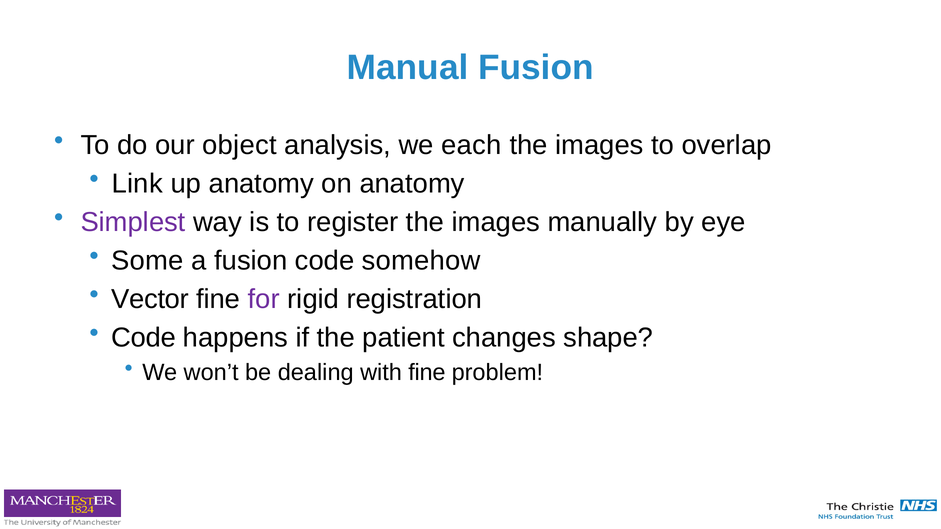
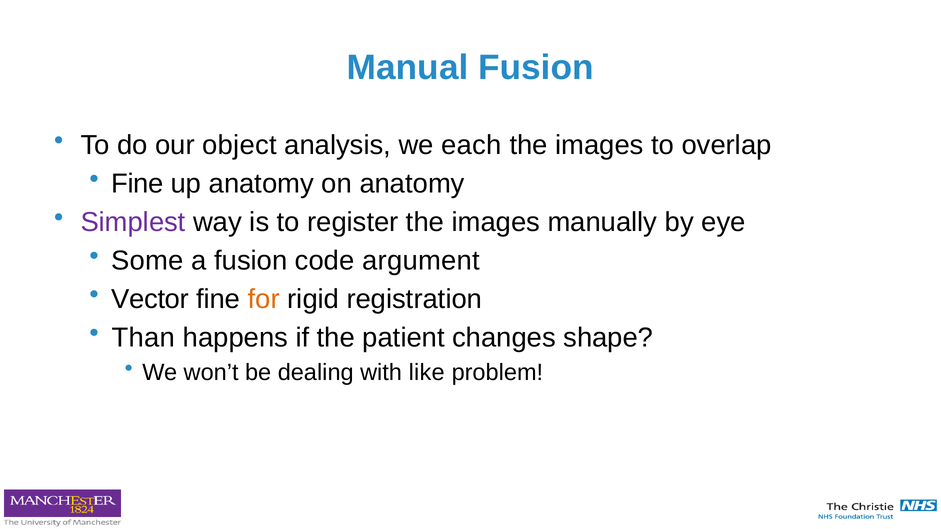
Link: Link -> Fine (137, 184)
somehow: somehow -> argument (421, 261)
for colour: purple -> orange (264, 299)
Code: Code -> Than (143, 338)
with fine: fine -> like (427, 373)
